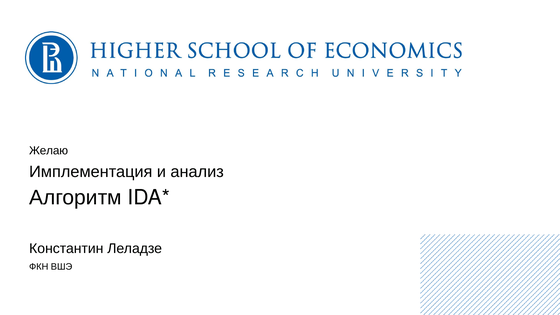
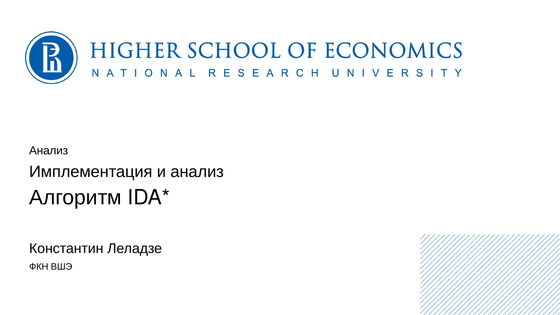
Желаю: Желаю -> Анализ (49, 151)
